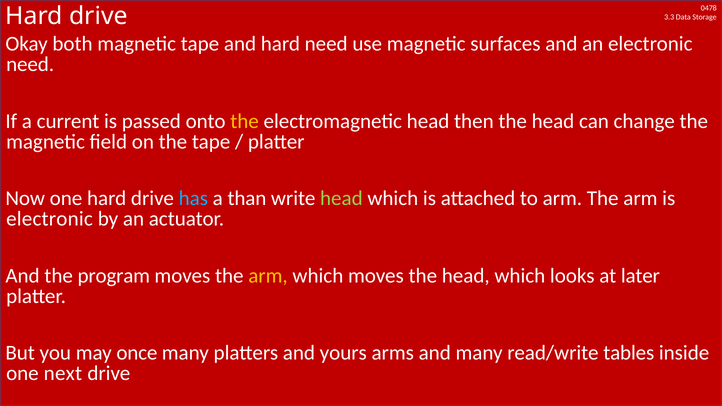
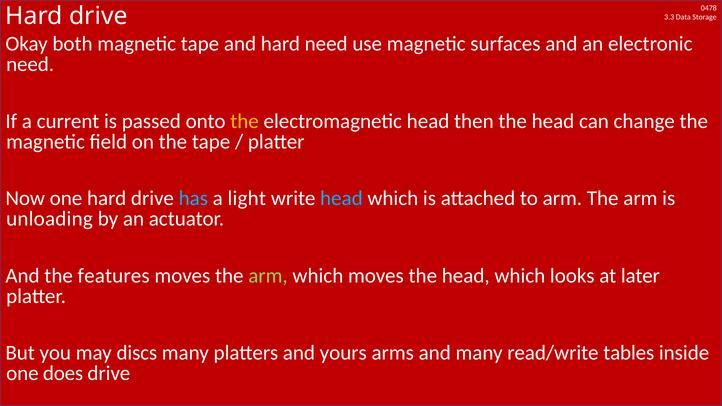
than: than -> light (247, 198)
head colour: light green -> light blue (341, 198)
electronic: electronic -> unloading (49, 219)
program: program -> features (114, 276)
arm colour: yellow -> light green (268, 276)
once: once -> discs (137, 353)
next: next -> does (63, 373)
